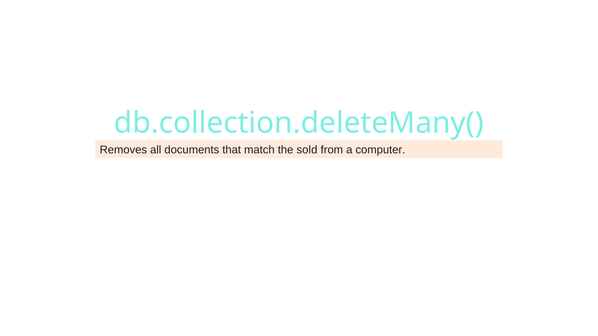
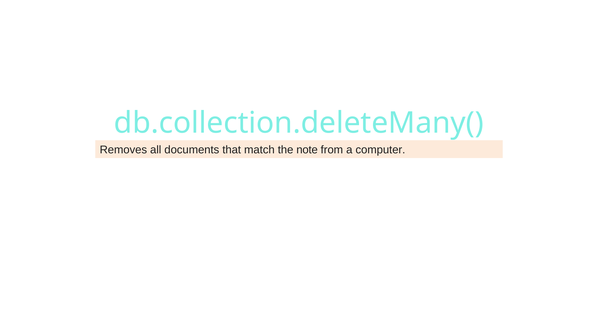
sold: sold -> note (307, 150)
